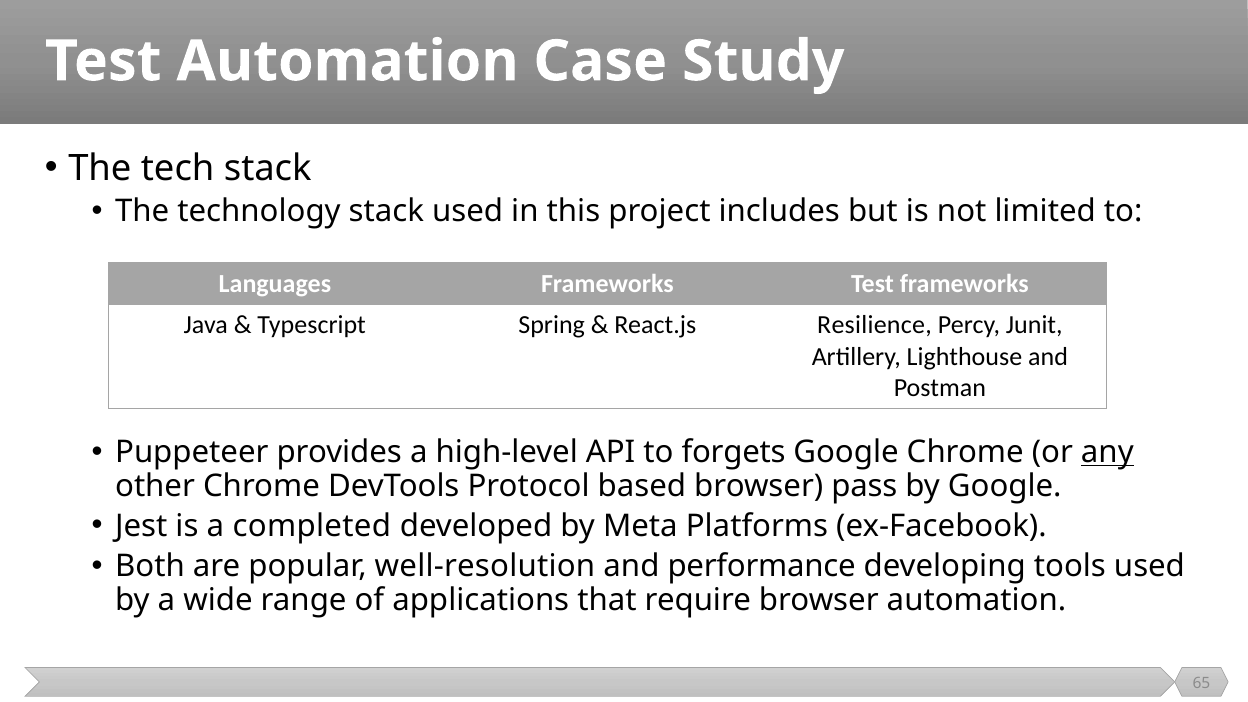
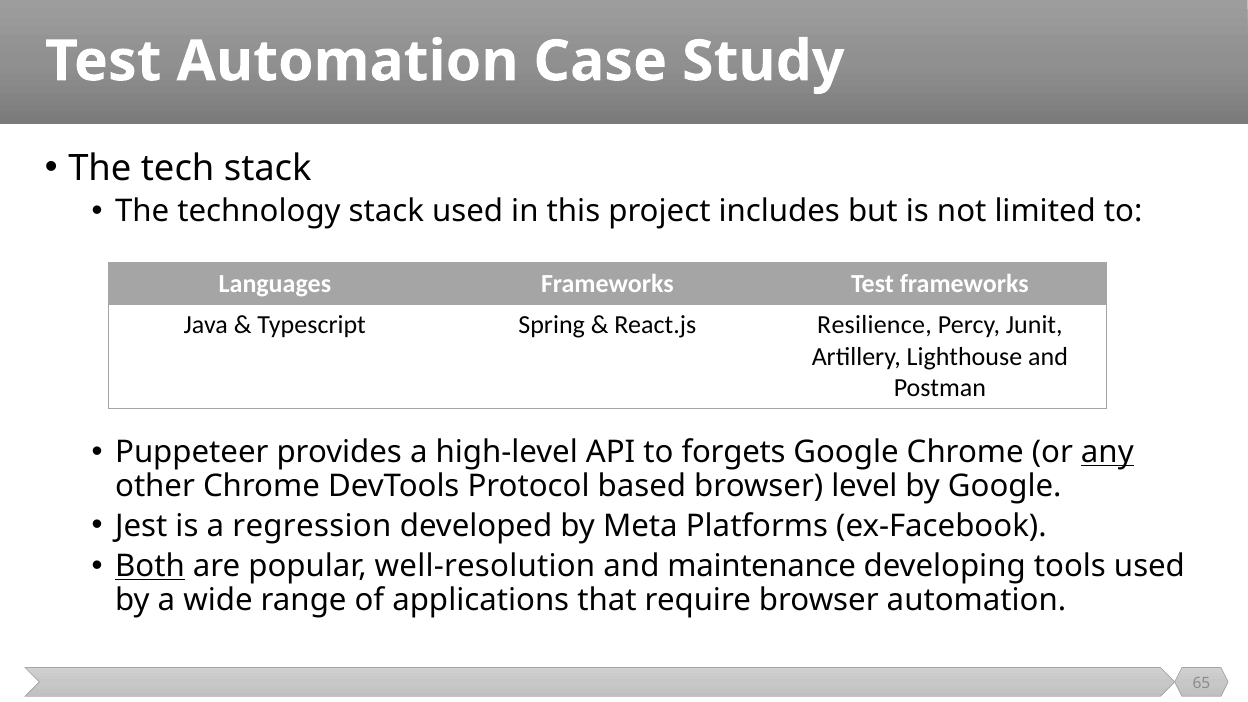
pass: pass -> level (864, 486)
completed: completed -> regression (312, 526)
Both underline: none -> present (150, 566)
performance: performance -> maintenance (762, 566)
